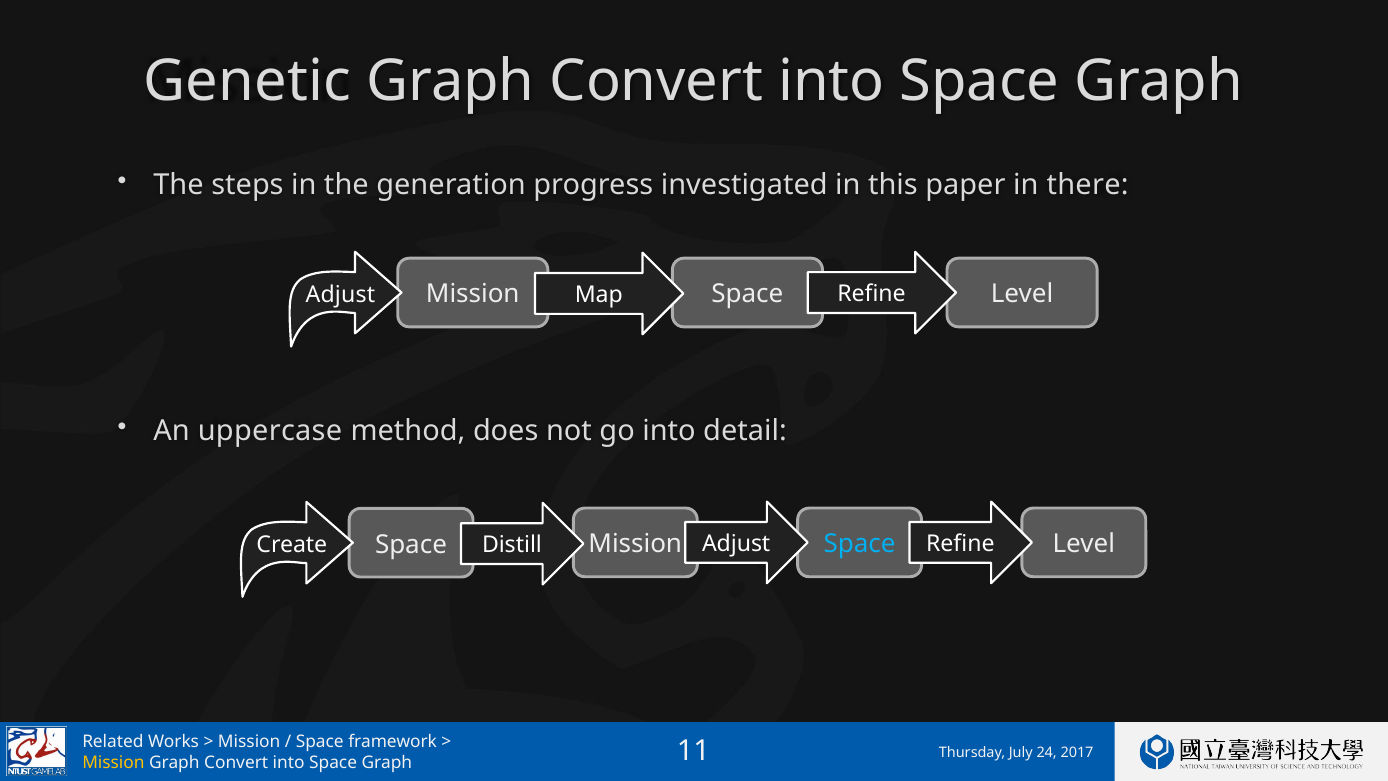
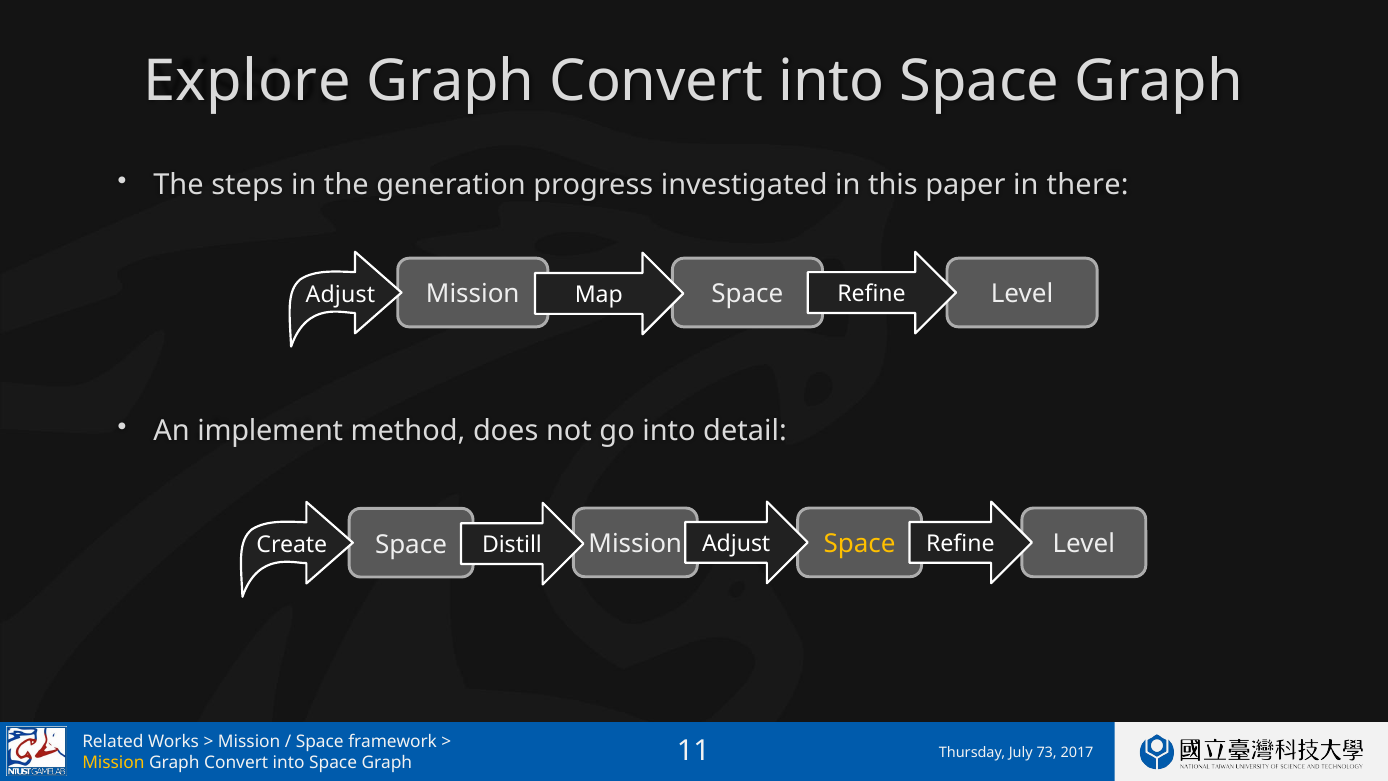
Genetic: Genetic -> Explore (247, 81)
uppercase: uppercase -> implement (270, 431)
Space colour: light blue -> yellow (859, 544)
24: 24 -> 73 (1047, 752)
